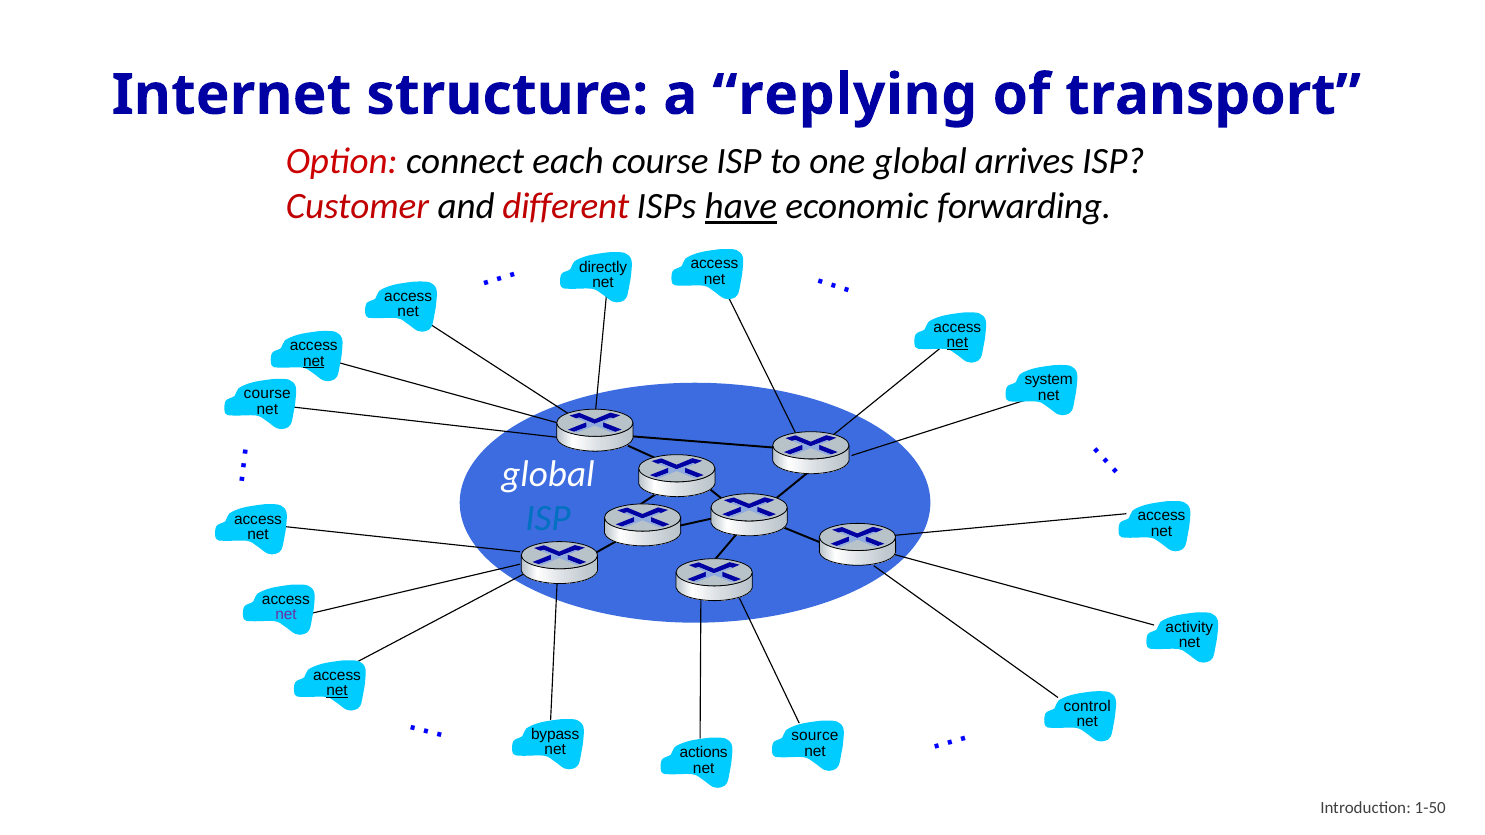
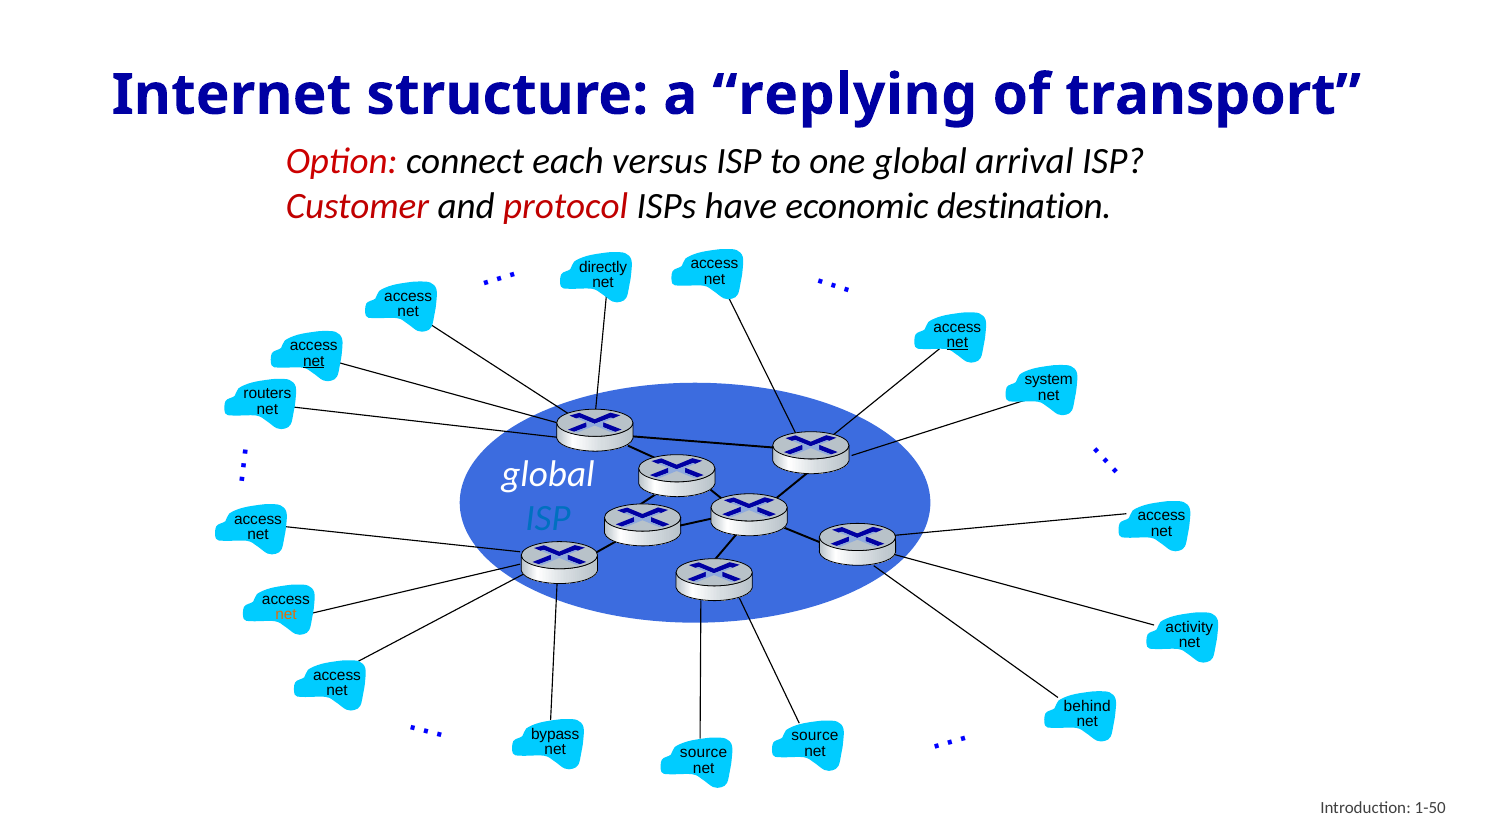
each course: course -> versus (660, 161)
arrives: arrives -> arrival (1024, 161)
different: different -> protocol (566, 207)
have underline: present -> none (741, 207)
forwarding: forwarding -> destination (1024, 207)
course: course -> routers (267, 394)
net colour: purple -> orange (286, 615)
net underline: present -> none (337, 691)
control: control -> behind (1087, 706)
actions: actions -> source (704, 753)
